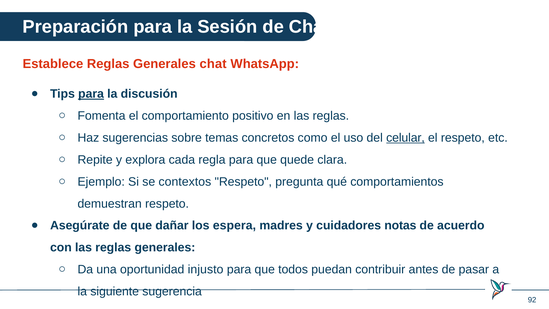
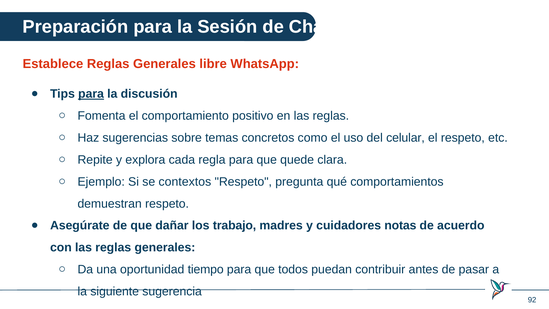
Generales chat: chat -> libre (213, 64)
celular underline: present -> none (405, 138)
espera: espera -> trabajo (235, 225)
injusto: injusto -> tiempo (206, 269)
